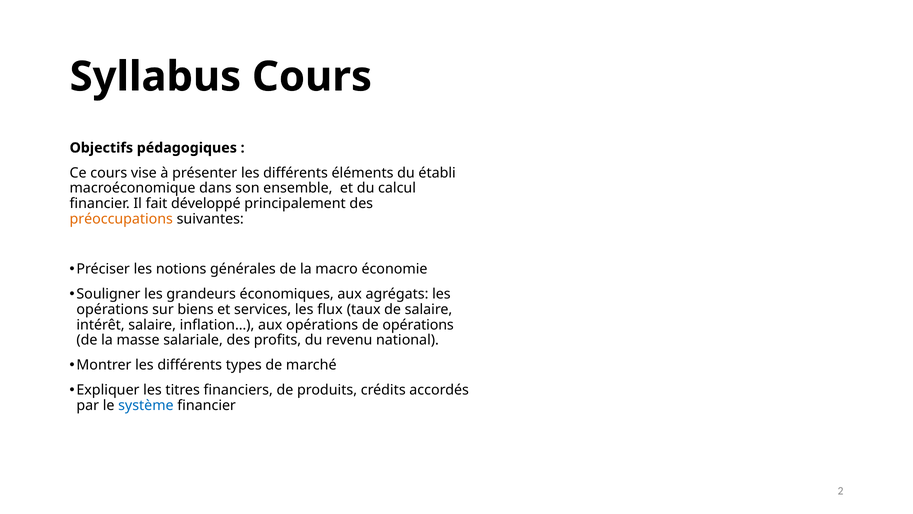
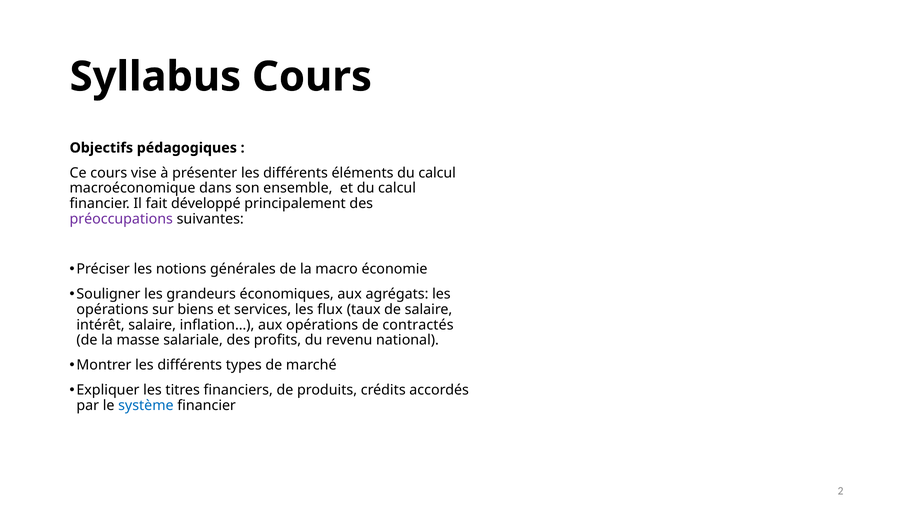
éléments du établi: établi -> calcul (437, 173)
préoccupations colour: orange -> purple (121, 219)
de opérations: opérations -> contractés (418, 325)
